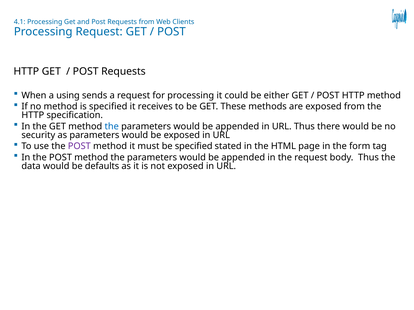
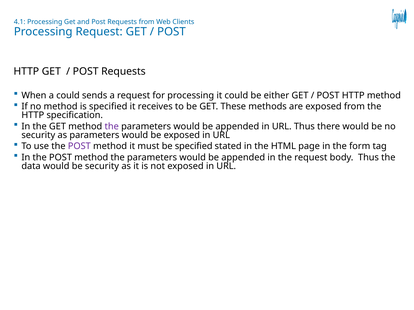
a using: using -> could (68, 96)
the colour: blue -> purple (112, 127)
be defaults: defaults -> security (102, 166)
